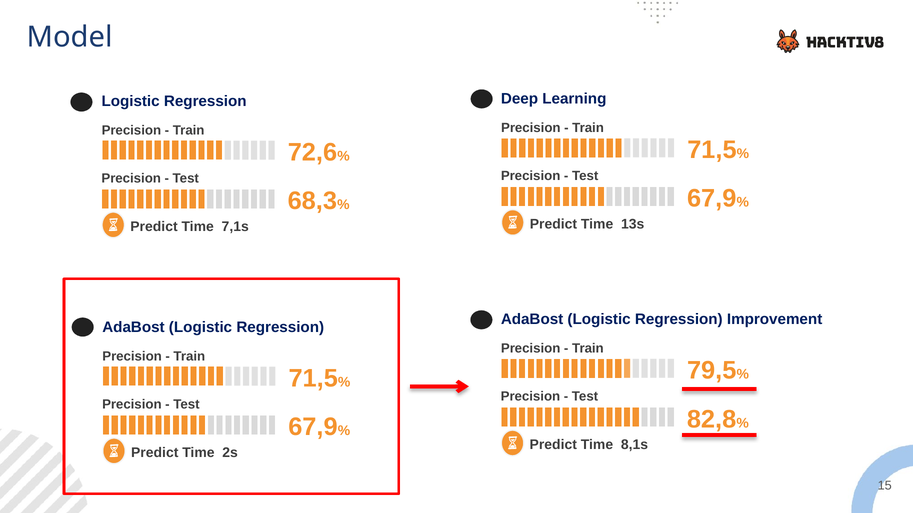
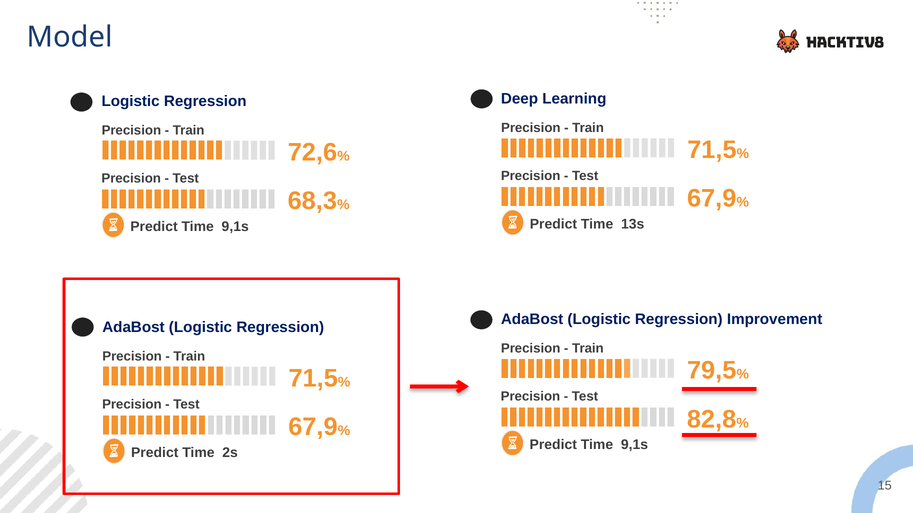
7,1s: 7,1s -> 9,1s (235, 227)
8,1s: 8,1s -> 9,1s (634, 445)
